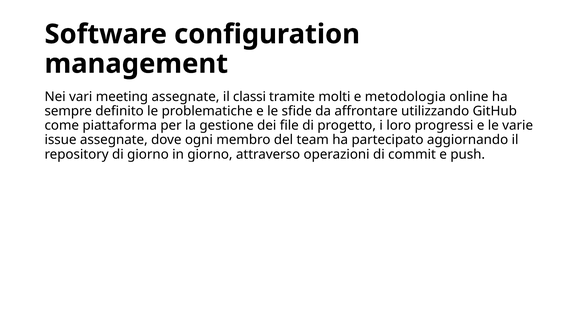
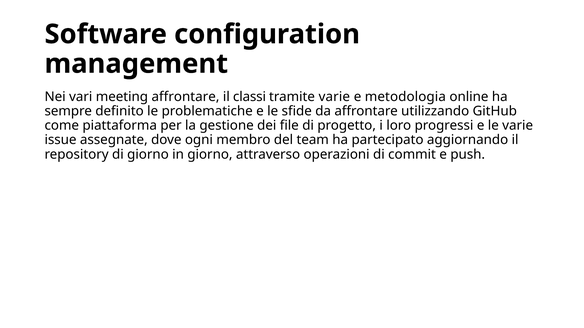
meeting assegnate: assegnate -> affrontare (185, 97)
tramite molti: molti -> varie (334, 97)
